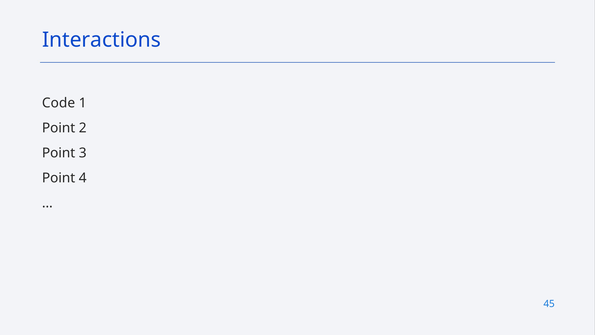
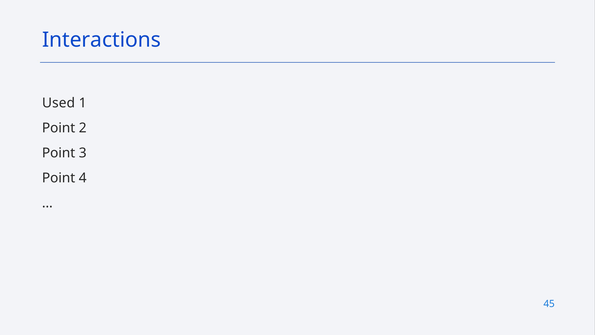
Code: Code -> Used (59, 103)
